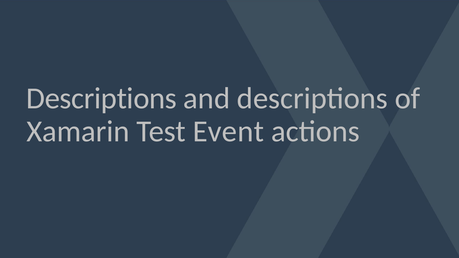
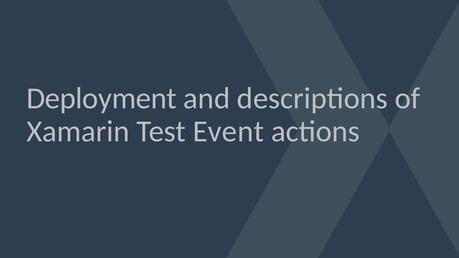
Descriptions: Descriptions -> Deployment (102, 99)
